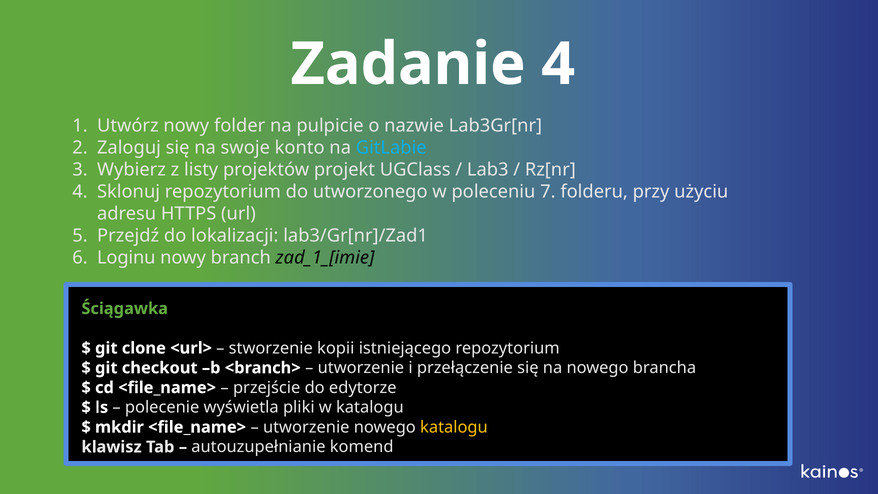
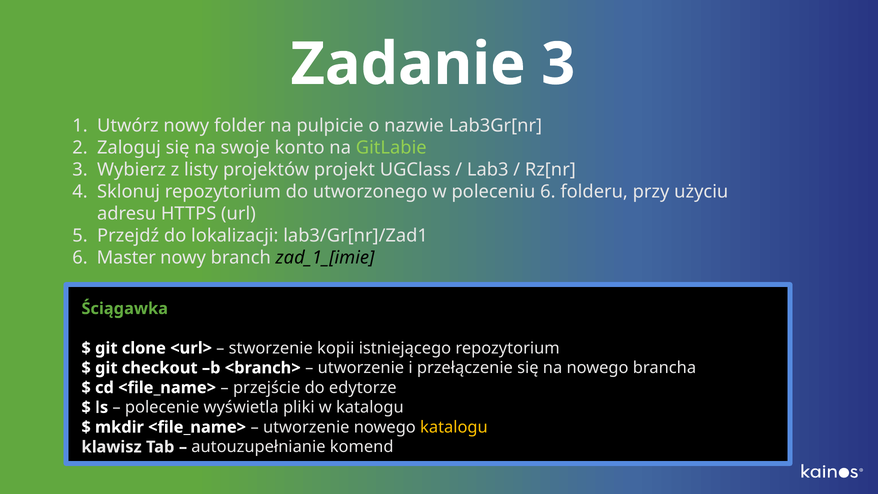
Zadanie 4: 4 -> 3 (558, 64)
GitLabie colour: light blue -> light green (391, 148)
poleceniu 7: 7 -> 6 (548, 192)
Loginu: Loginu -> Master (126, 257)
